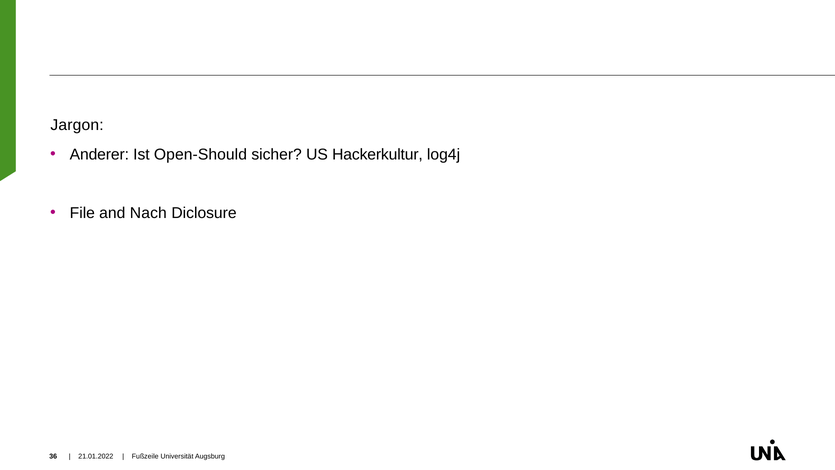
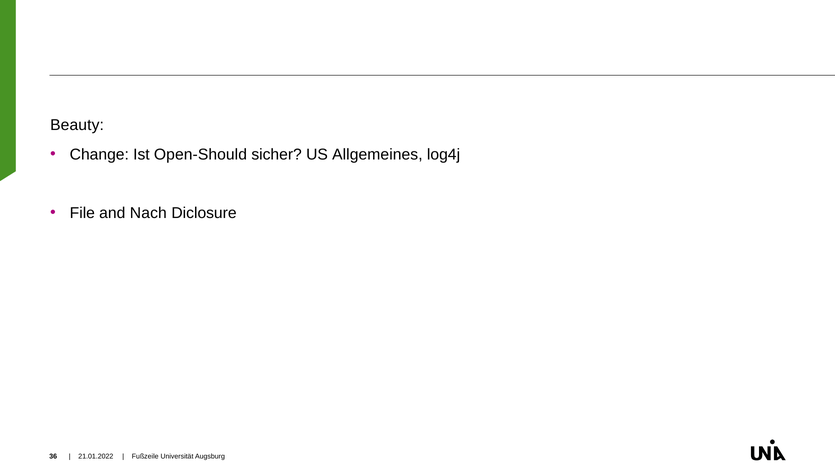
Jargon: Jargon -> Beauty (77, 125)
Anderer: Anderer -> Change (99, 154)
Hackerkultur: Hackerkultur -> Allgemeines (377, 154)
